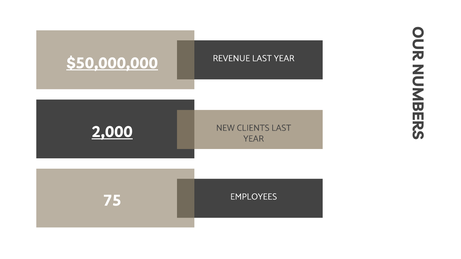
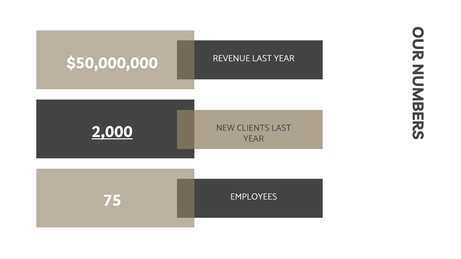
$50,000,000 underline: present -> none (112, 63)
